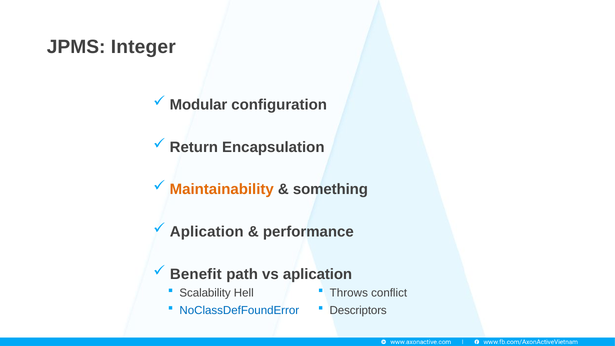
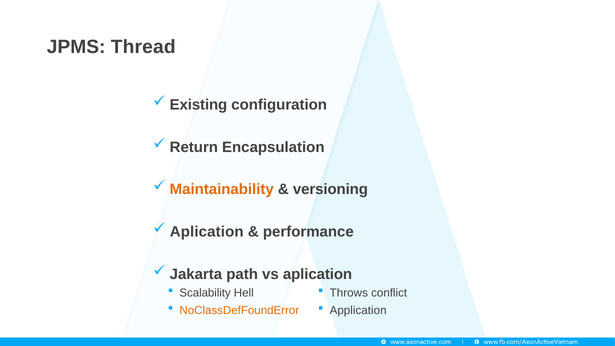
Integer: Integer -> Thread (143, 47)
Modular: Modular -> Existing (198, 105)
something: something -> versioning (330, 189)
Benefit: Benefit -> Jakarta (196, 274)
NoClassDefFoundError colour: blue -> orange (239, 310)
Descriptors: Descriptors -> Application (358, 310)
